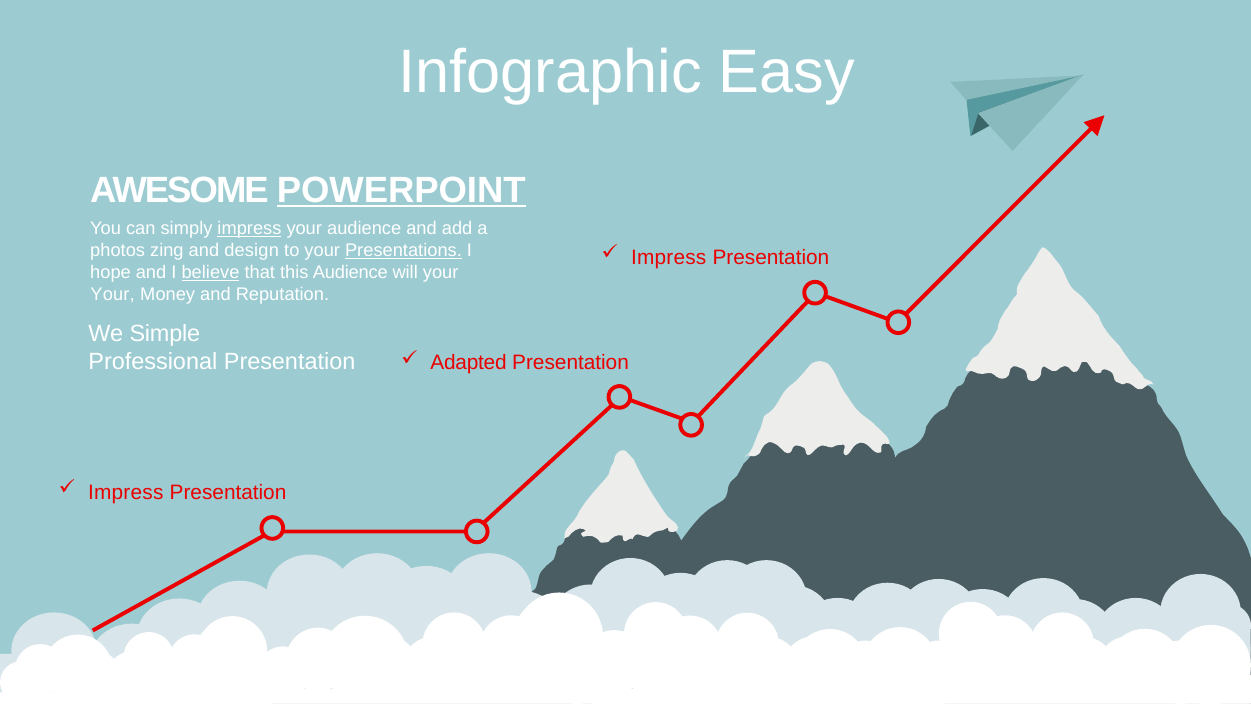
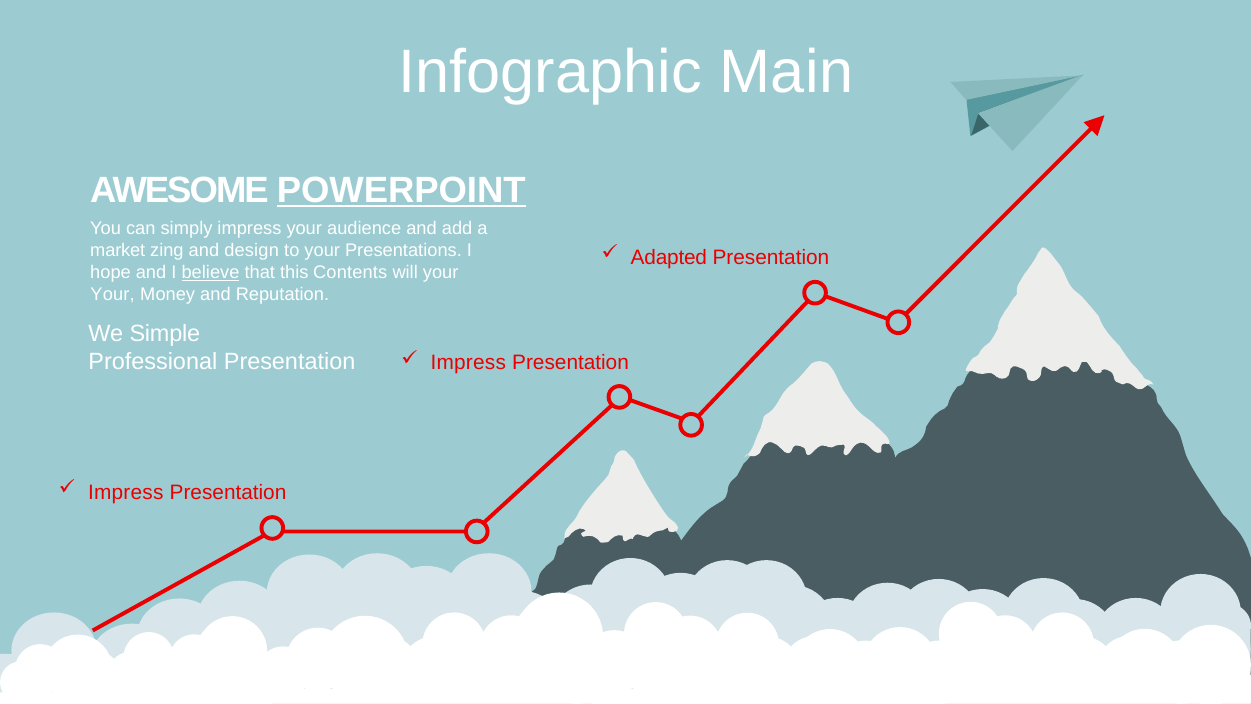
Easy: Easy -> Main (786, 72)
impress underline: present -> none (249, 228)
photos: photos -> market (118, 250)
Presentations underline: present -> none (403, 250)
Impress: Impress -> Adapted (669, 257)
this Audience: Audience -> Contents (350, 272)
Adapted: Adapted -> Impress (468, 363)
